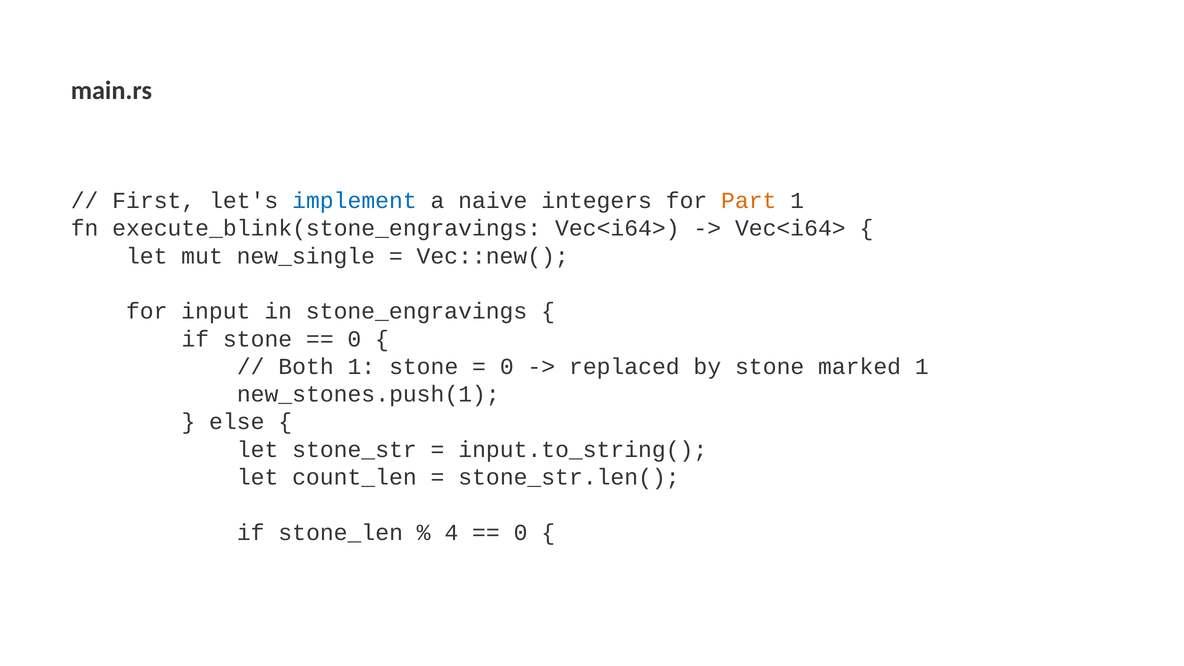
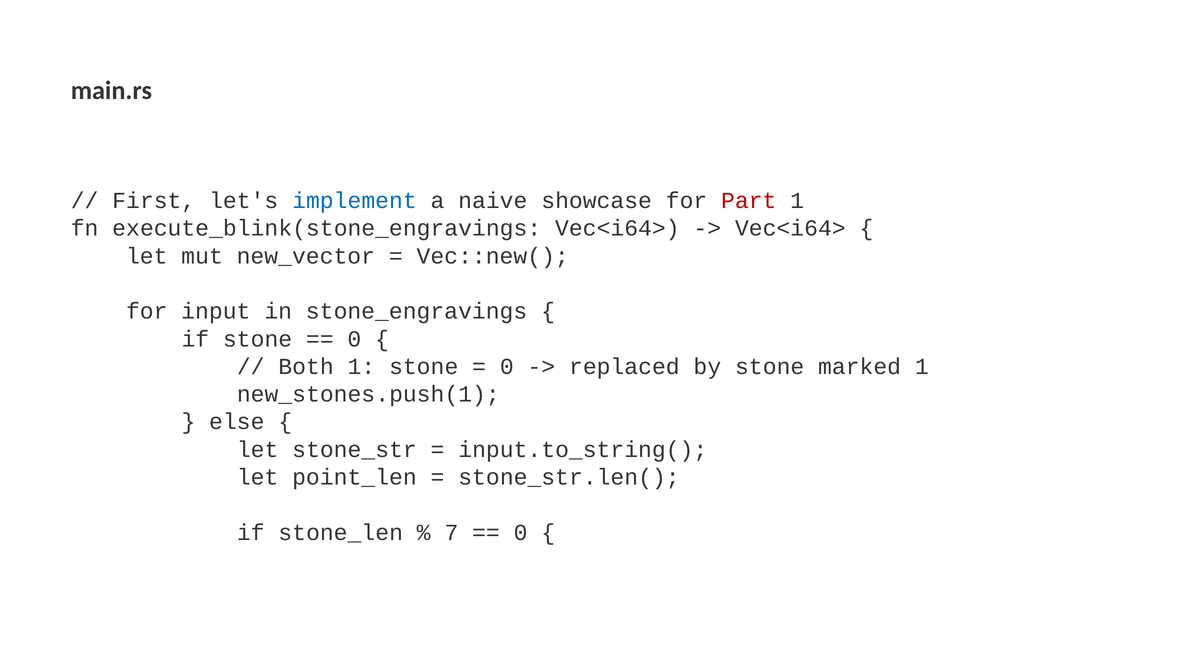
integers: integers -> showcase (597, 201)
Part colour: orange -> red (749, 201)
new_single: new_single -> new_vector (306, 256)
count_len: count_len -> point_len (354, 477)
4: 4 -> 7 (451, 532)
